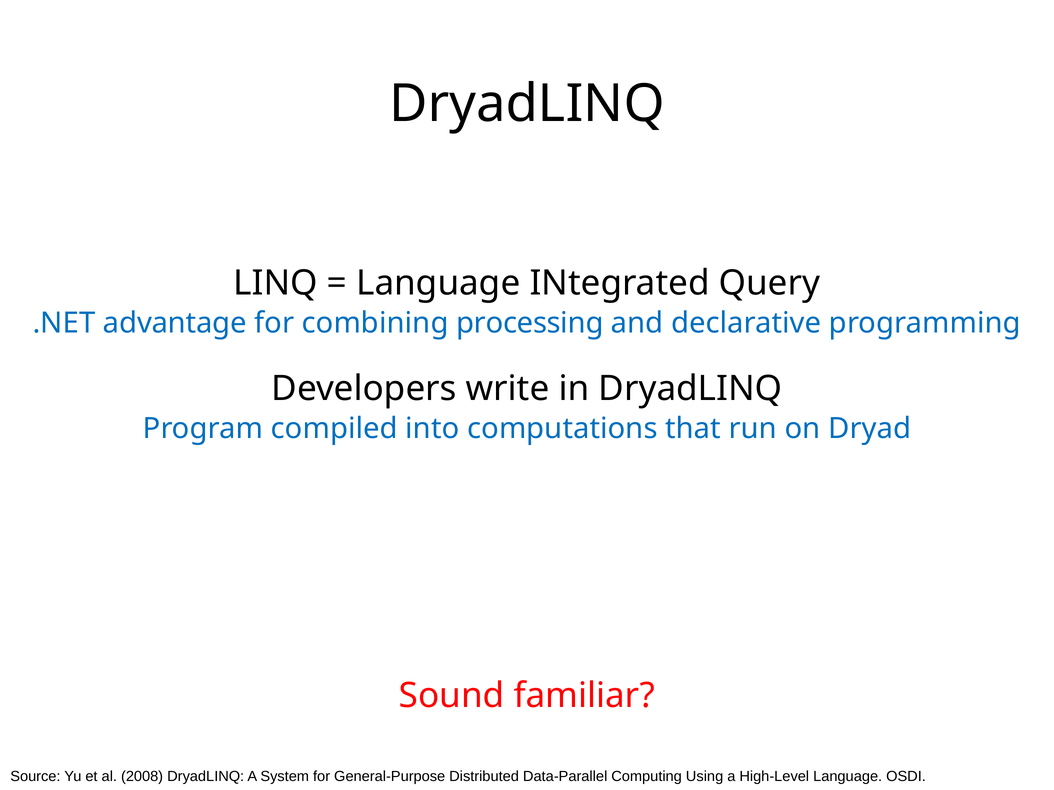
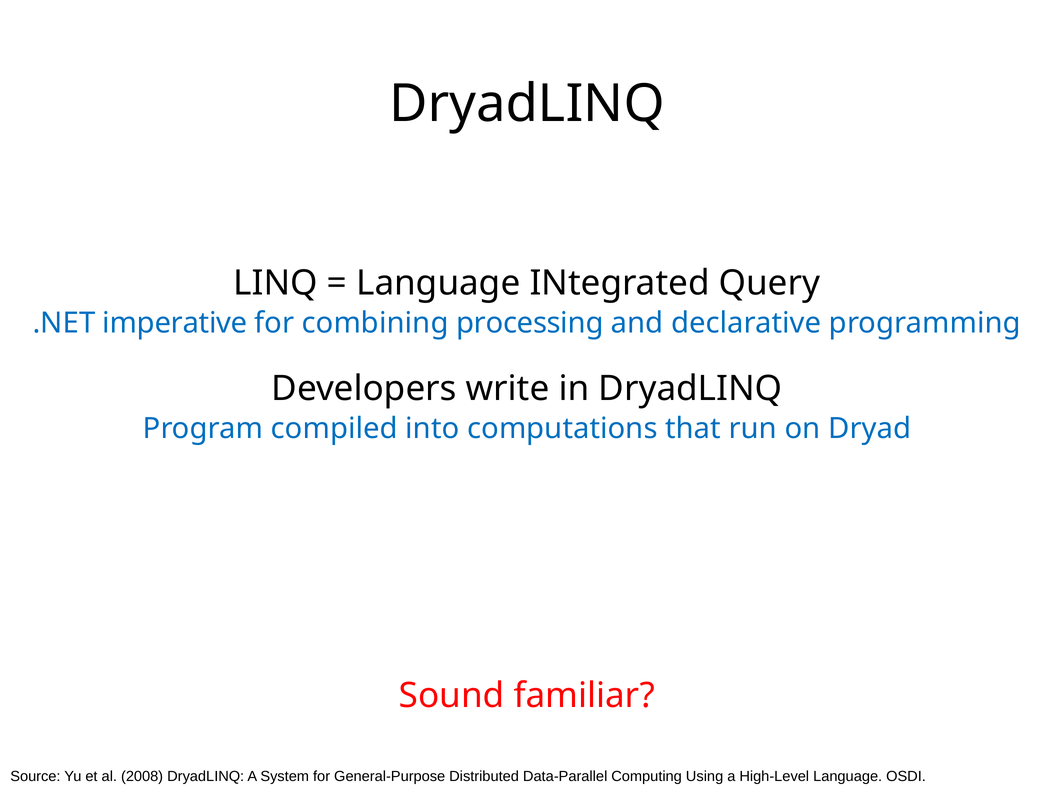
advantage: advantage -> imperative (175, 323)
